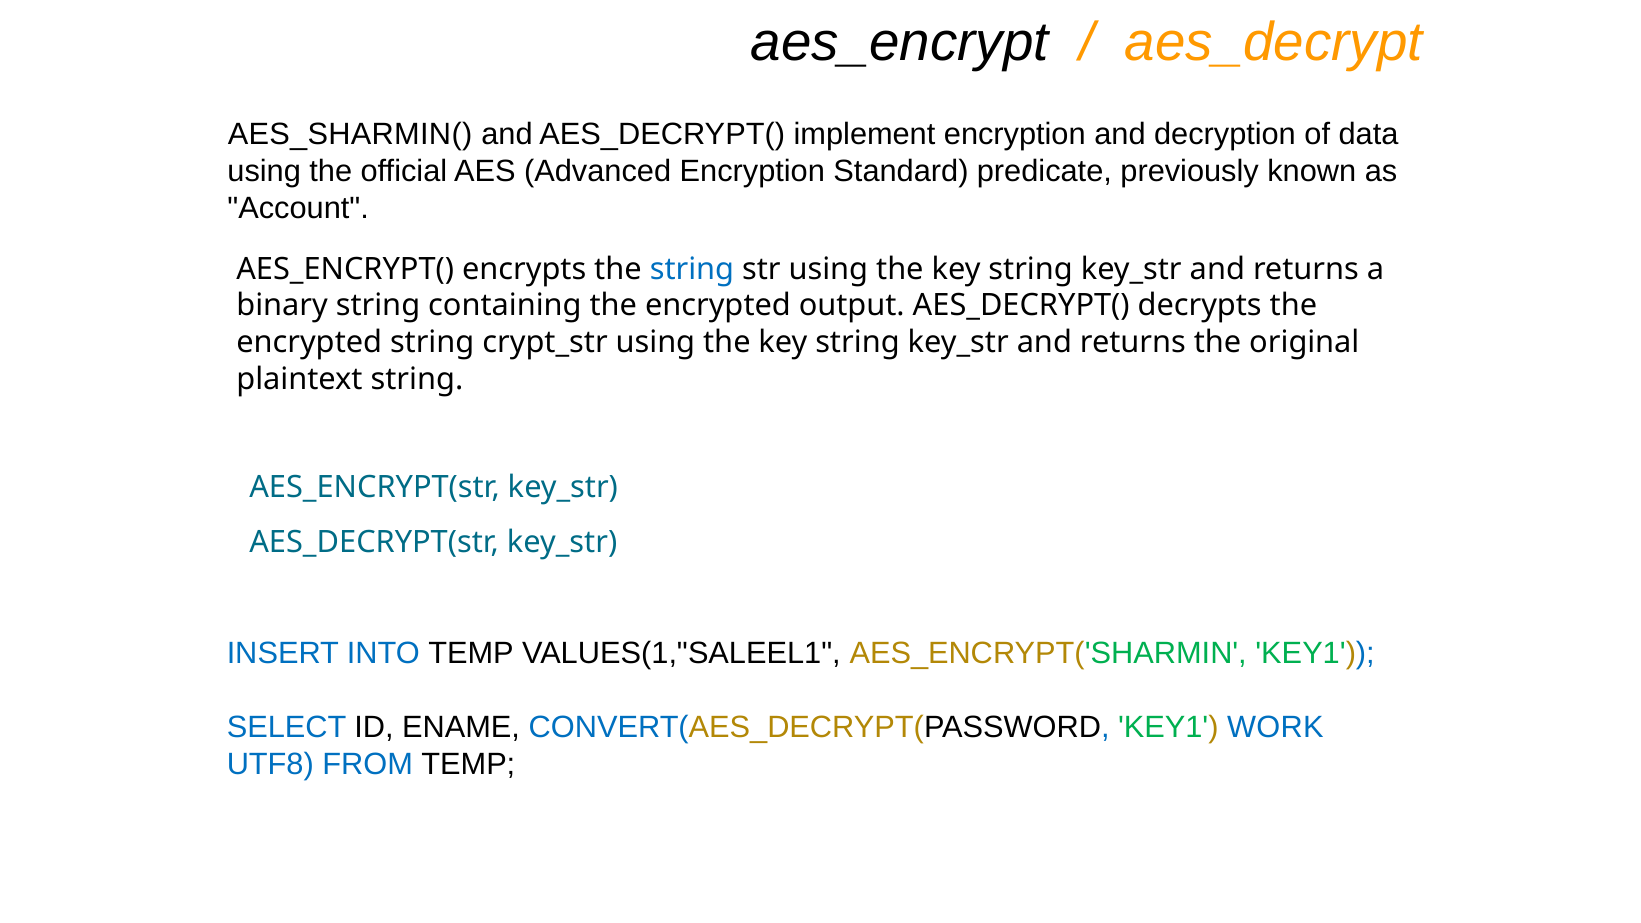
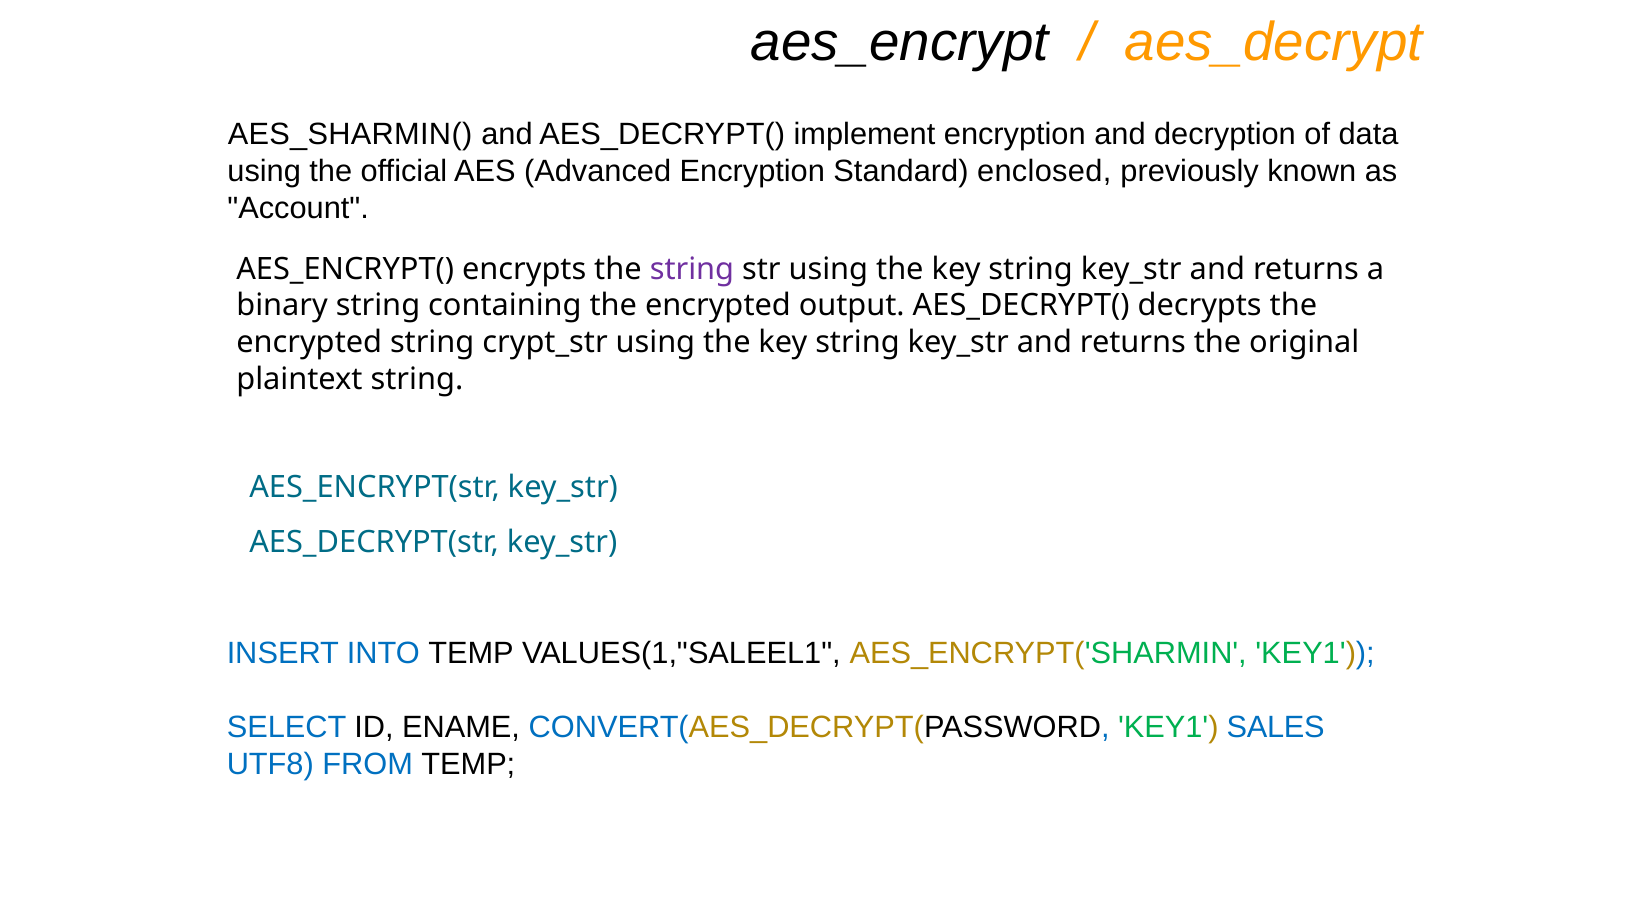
predicate: predicate -> enclosed (1044, 171)
string colour: blue -> purple (692, 269)
WORK: WORK -> SALES (1276, 727)
